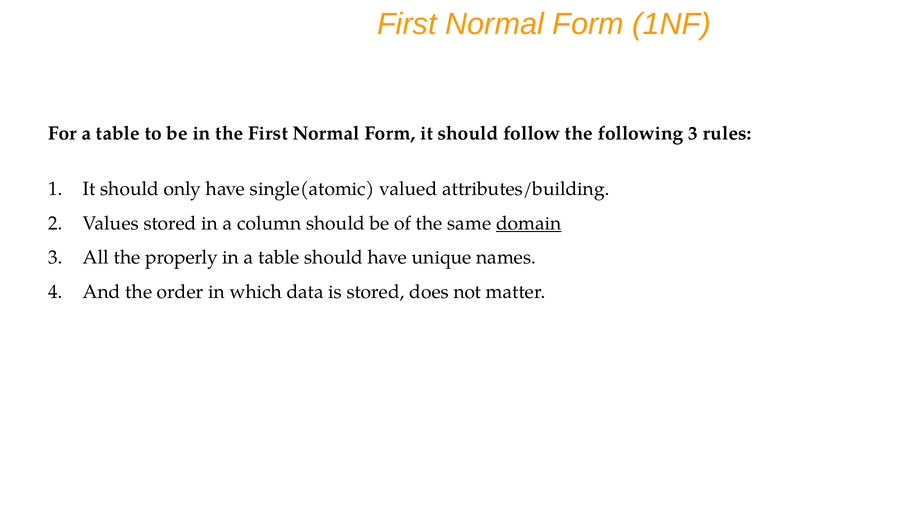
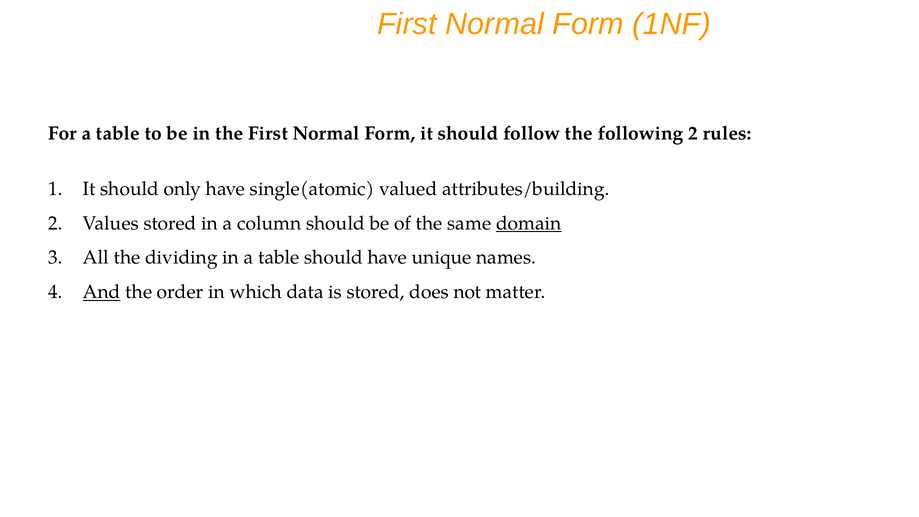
following 3: 3 -> 2 (693, 134)
properly: properly -> dividing (182, 258)
And underline: none -> present (102, 292)
